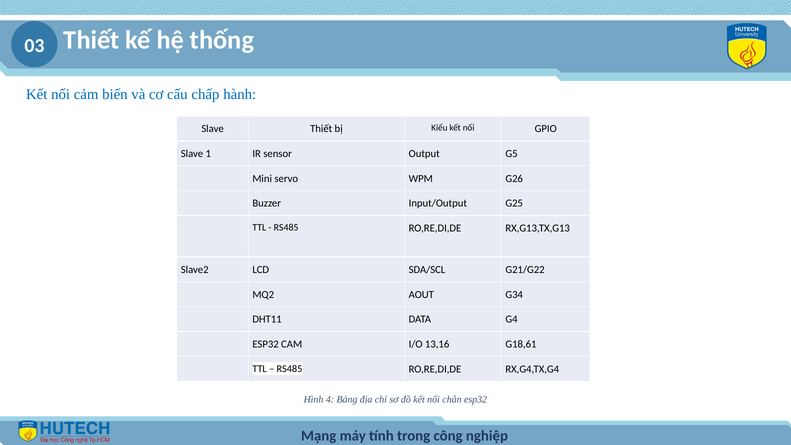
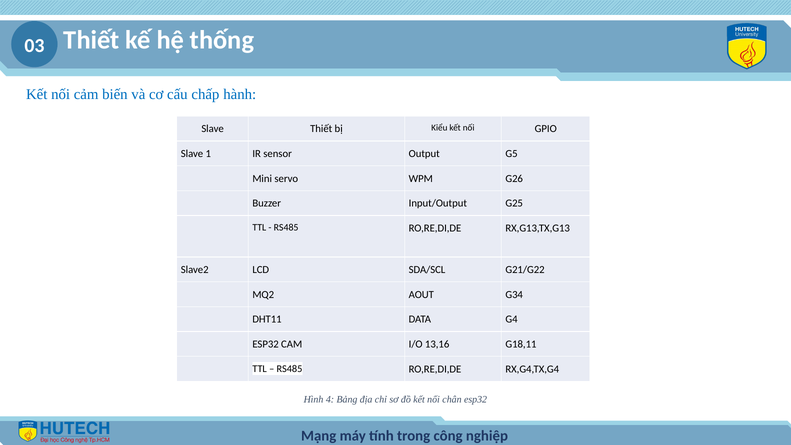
G18,61: G18,61 -> G18,11 (521, 344)
